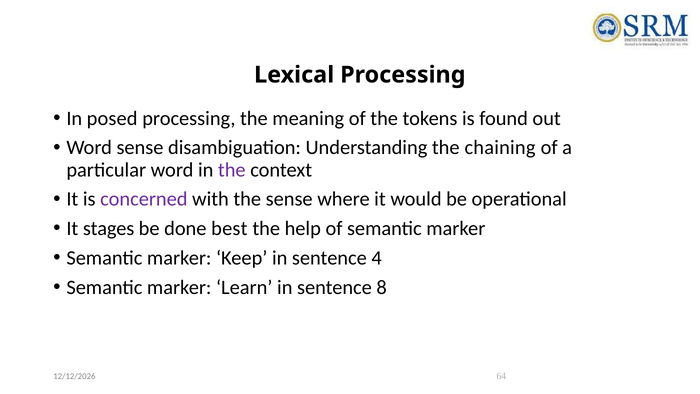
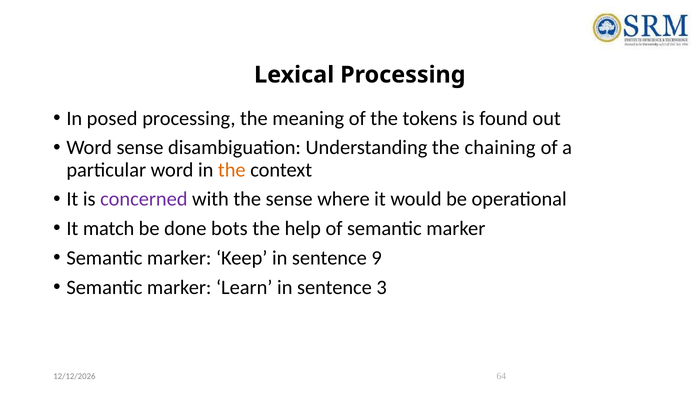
the colour: purple -> orange (232, 170)
stages: stages -> match (109, 228)
best: best -> bots (229, 228)
4: 4 -> 9 (377, 258)
8: 8 -> 3 (382, 287)
